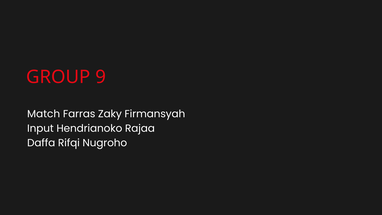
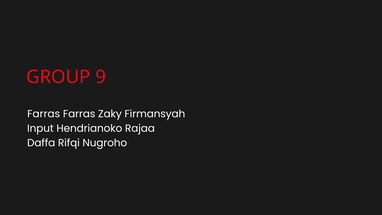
Match: Match -> Farras (44, 114)
